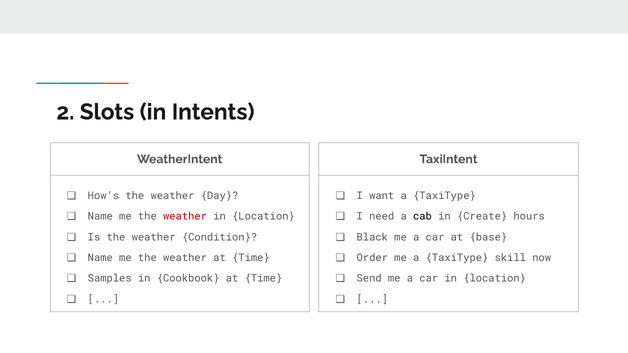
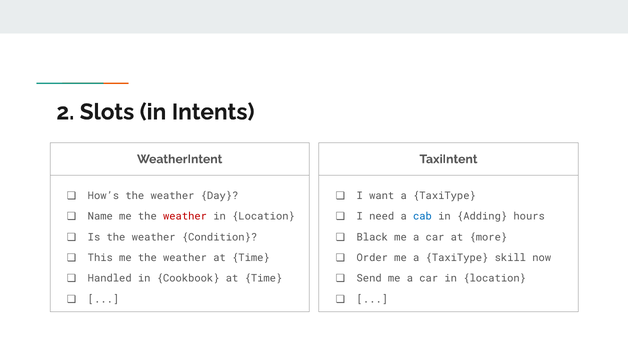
cab colour: black -> blue (422, 217)
Create: Create -> Adding (482, 217)
base: base -> more (488, 237)
Name: Name -> This (100, 258)
Samples: Samples -> Handled (110, 279)
